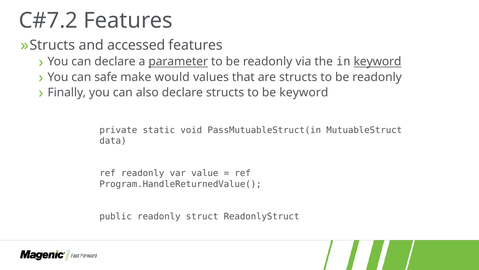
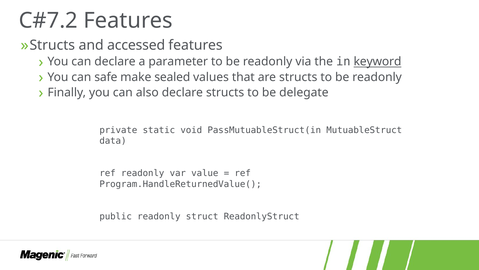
parameter underline: present -> none (178, 62)
would: would -> sealed (172, 77)
be keyword: keyword -> delegate (304, 92)
